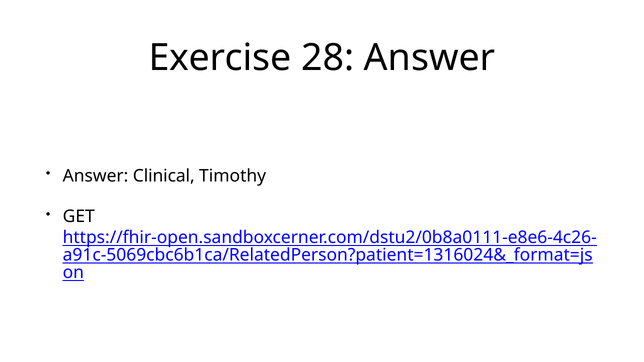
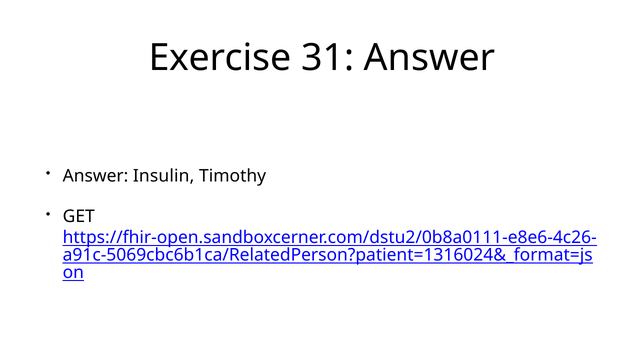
28: 28 -> 31 (328, 58)
Clinical: Clinical -> Insulin (164, 176)
